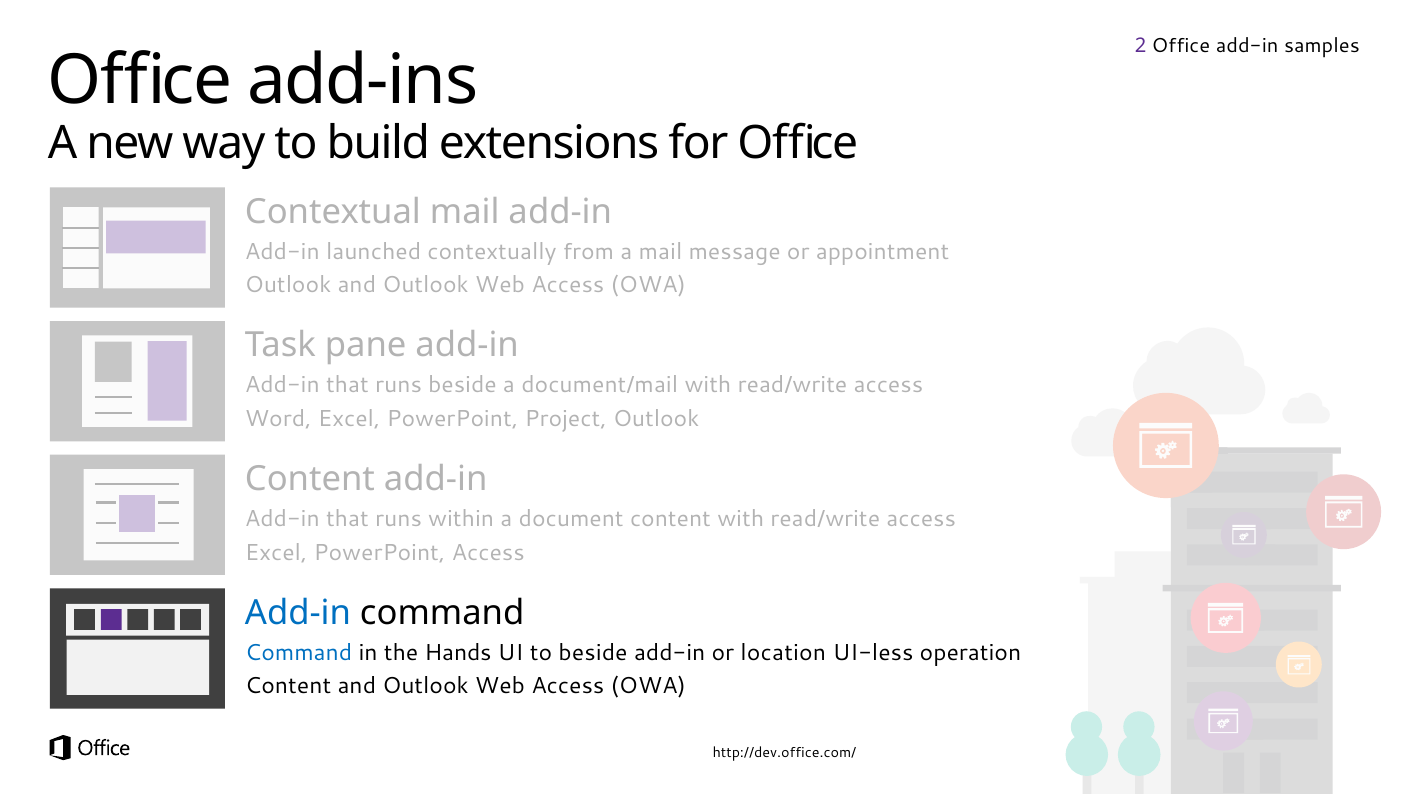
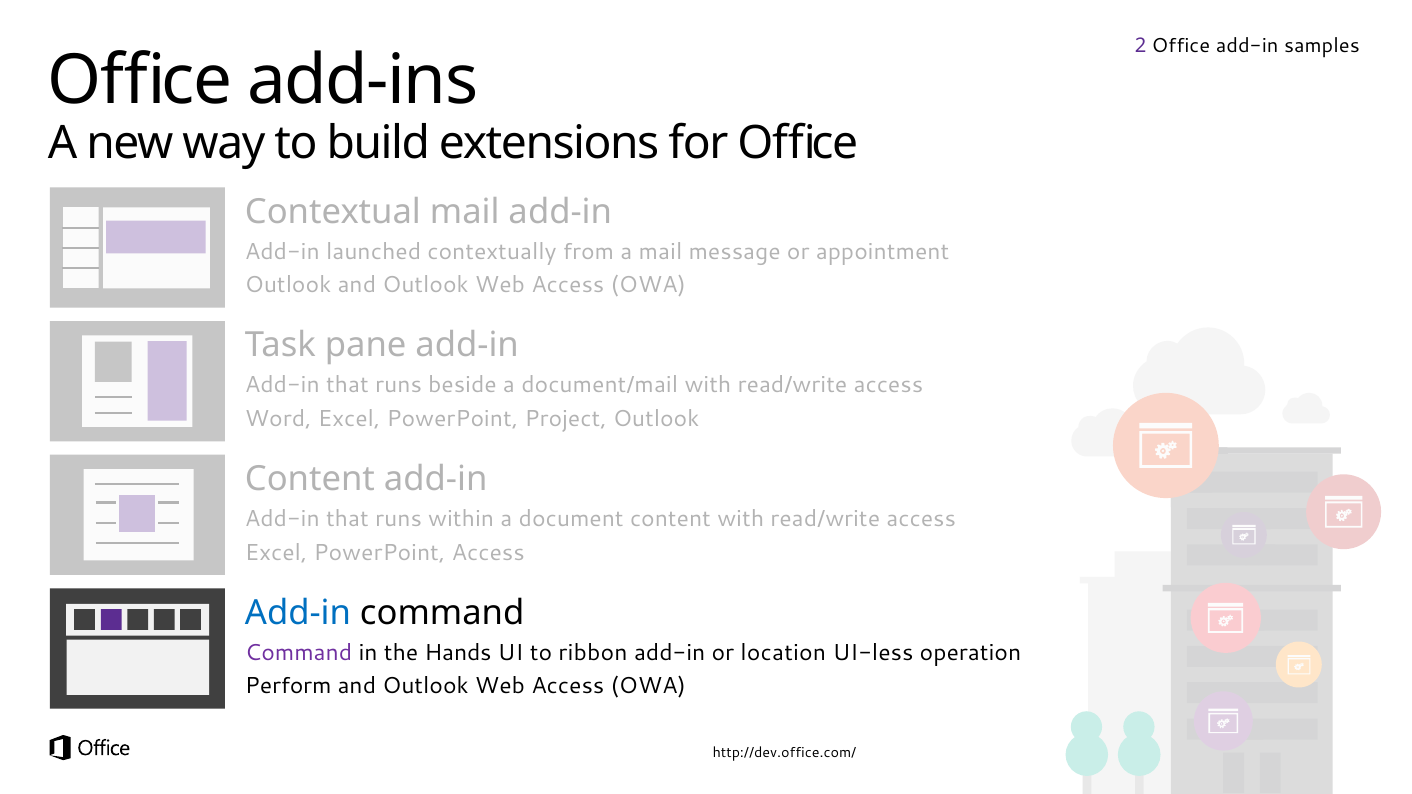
Command colour: blue -> purple (299, 653)
to beside: beside -> ribbon (593, 653)
Content: Content -> Perform (288, 686)
